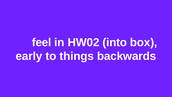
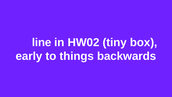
feel: feel -> line (42, 42)
into: into -> tiny (115, 42)
